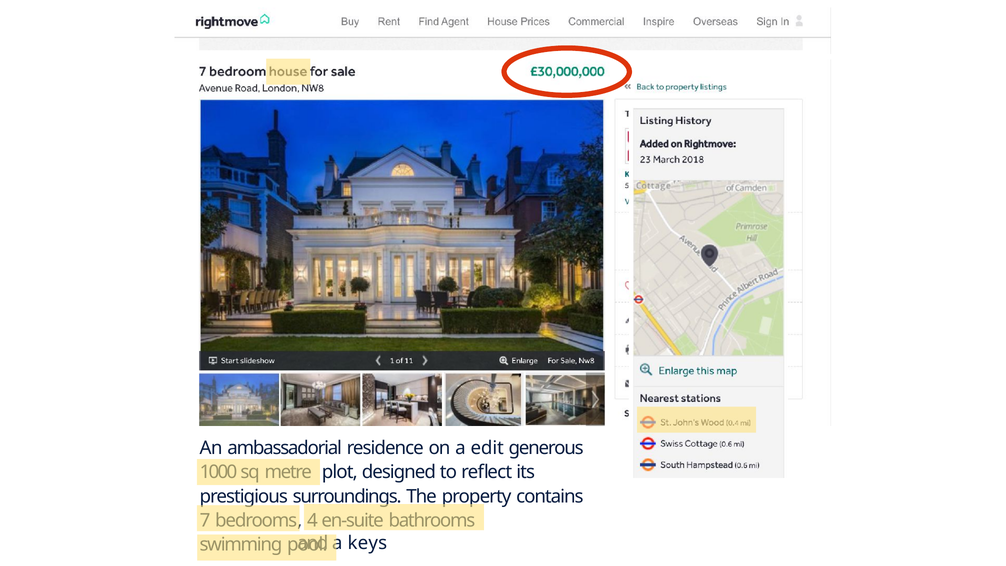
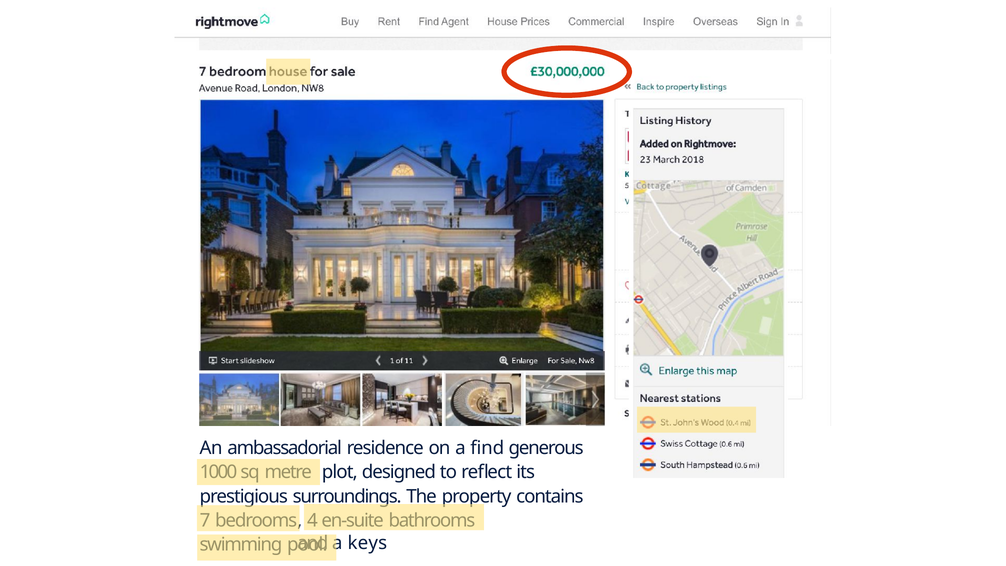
edit: edit -> find (487, 448)
